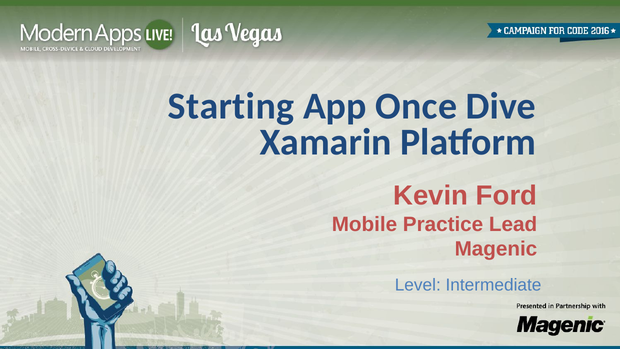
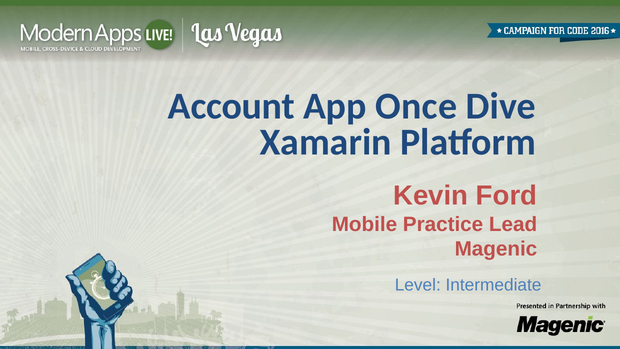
Starting: Starting -> Account (231, 106)
